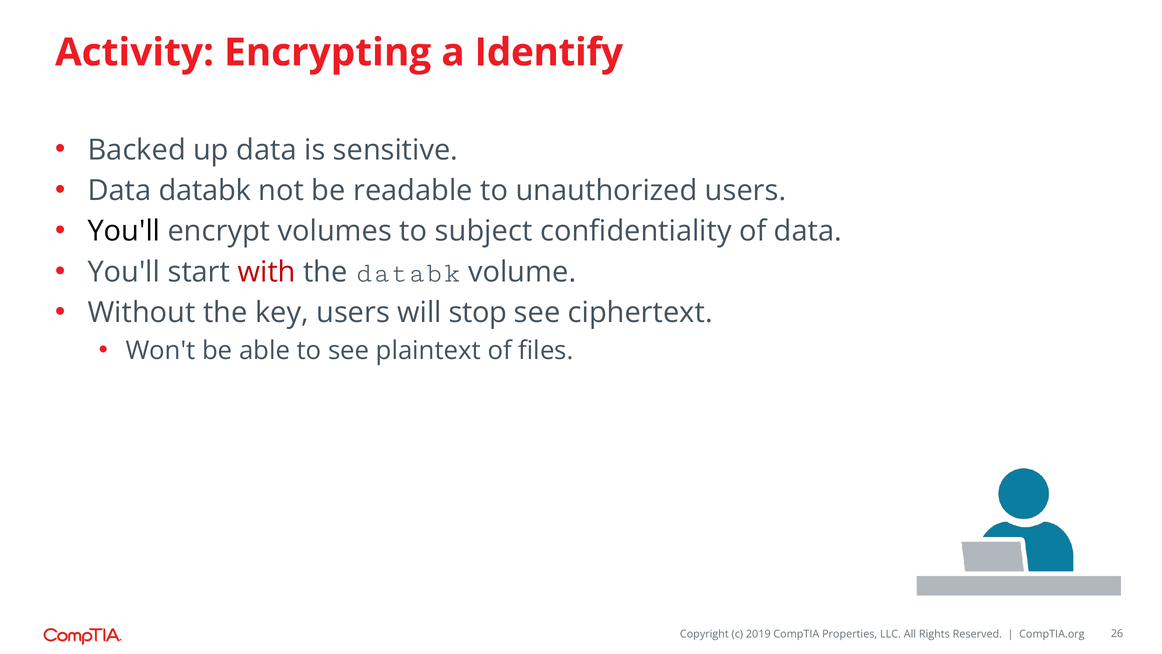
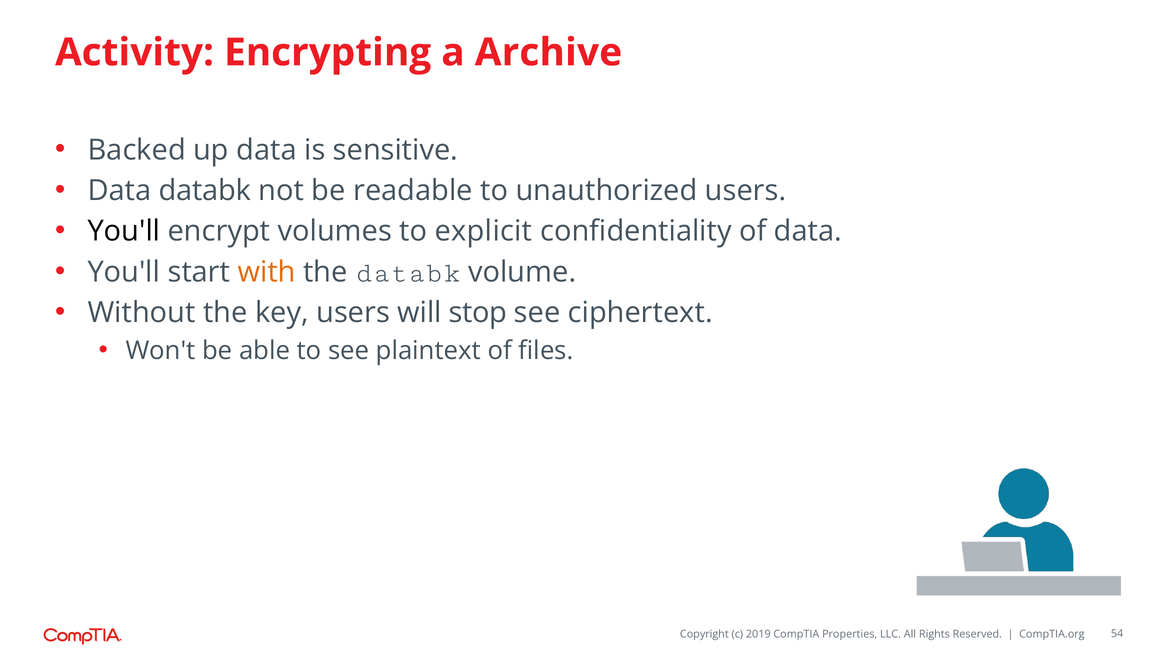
Identify: Identify -> Archive (548, 52)
subject: subject -> explicit (484, 231)
with colour: red -> orange (267, 272)
26: 26 -> 54 (1117, 633)
